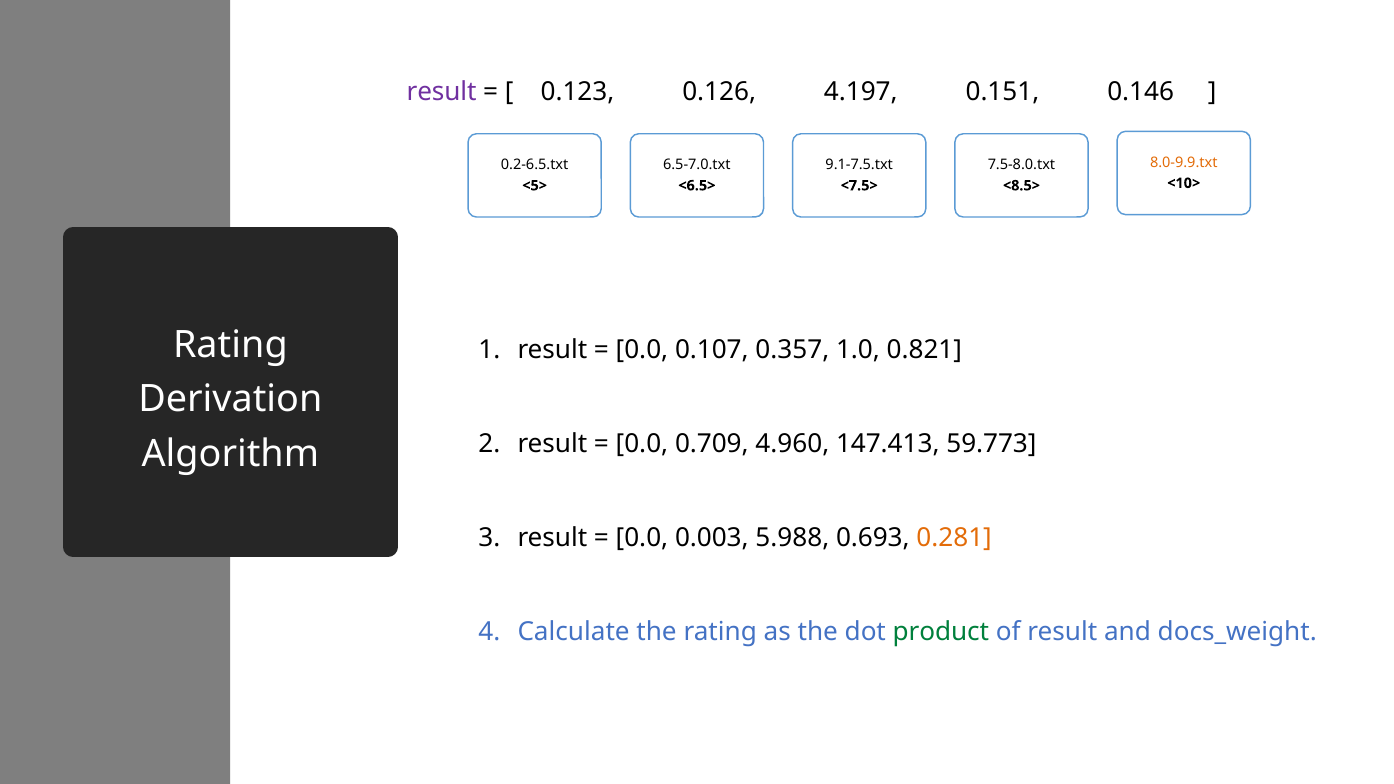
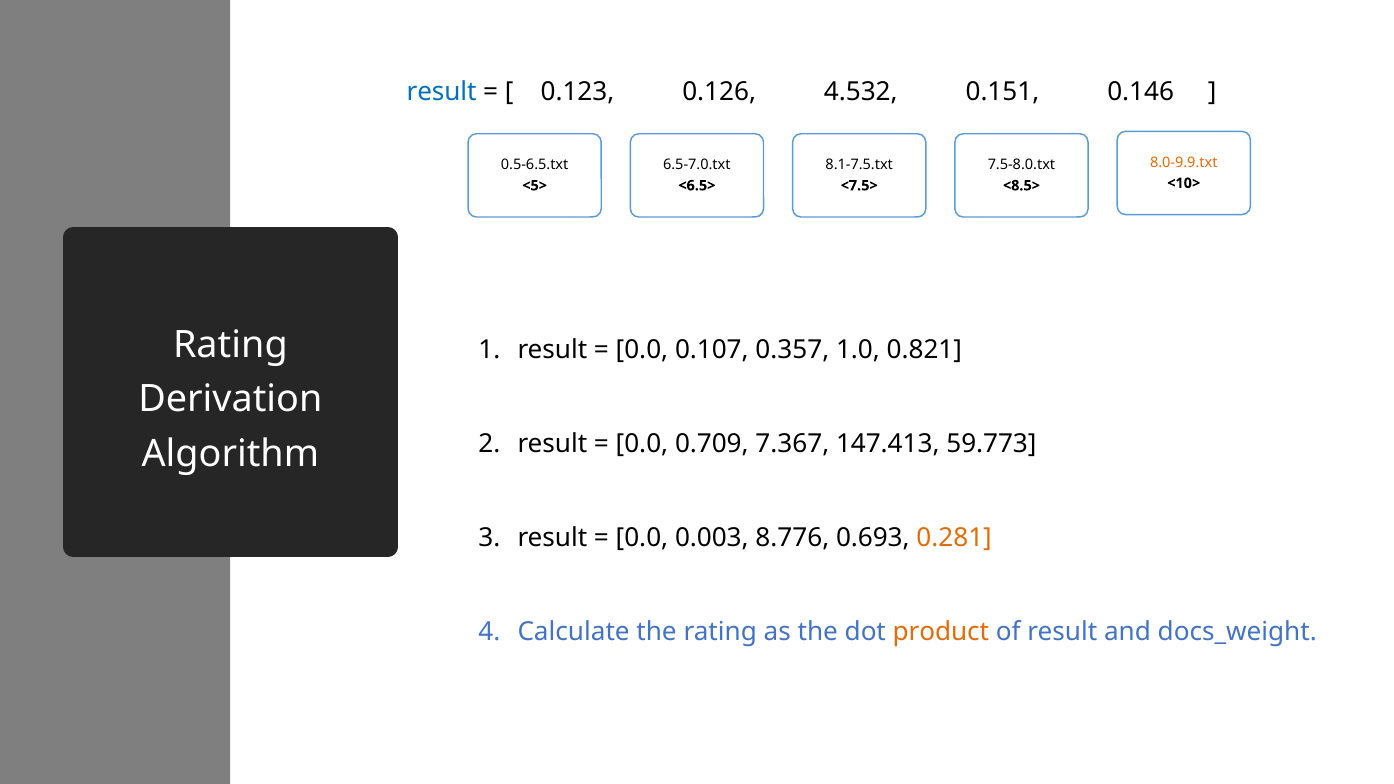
result colour: purple -> blue (442, 92)
4.197: 4.197 -> 4.532 (861, 92)
0.2-6.5.txt: 0.2-6.5.txt -> 0.5-6.5.txt (535, 165)
9.1-7.5.txt: 9.1-7.5.txt -> 8.1-7.5.txt (859, 165)
4.960: 4.960 -> 7.367 (792, 444)
5.988: 5.988 -> 8.776 (792, 538)
product colour: green -> orange (941, 632)
